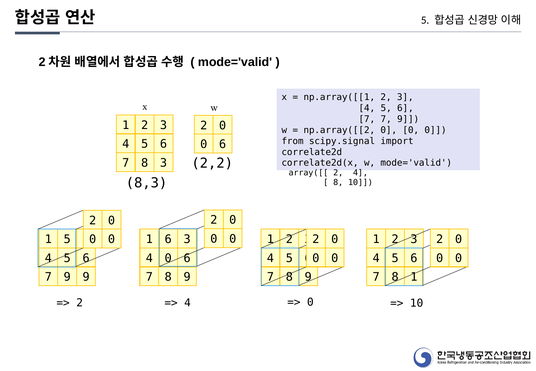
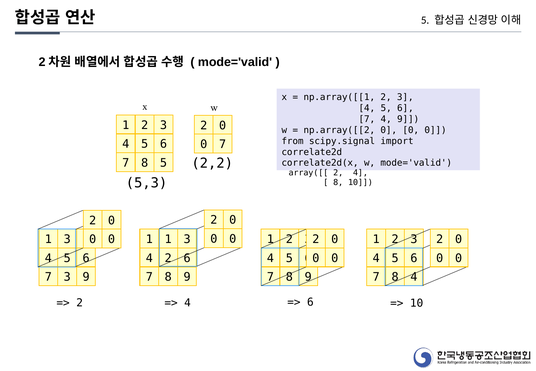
7 7: 7 -> 4 (386, 119)
6: 6 -> 7 (223, 144)
8 3: 3 -> 5 (163, 163)
8,3: 8,3 -> 5,3 (147, 183)
5: 5 -> 3 (67, 239)
1 6: 6 -> 1 (168, 239)
0: 0 -> 2 (168, 258)
9: 9 -> 3 (67, 277)
8 1: 1 -> 4 (414, 277)
0: 0 -> 6 (310, 302)
